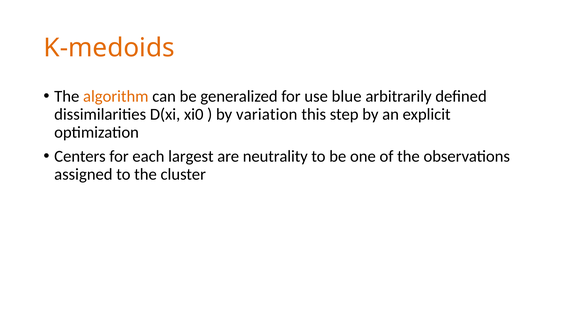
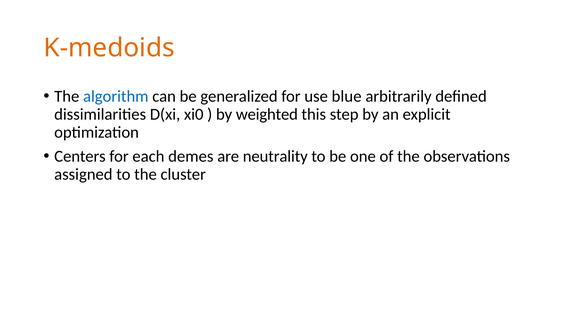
algorithm colour: orange -> blue (116, 97)
variation: variation -> weighted (267, 114)
largest: largest -> demes (191, 156)
